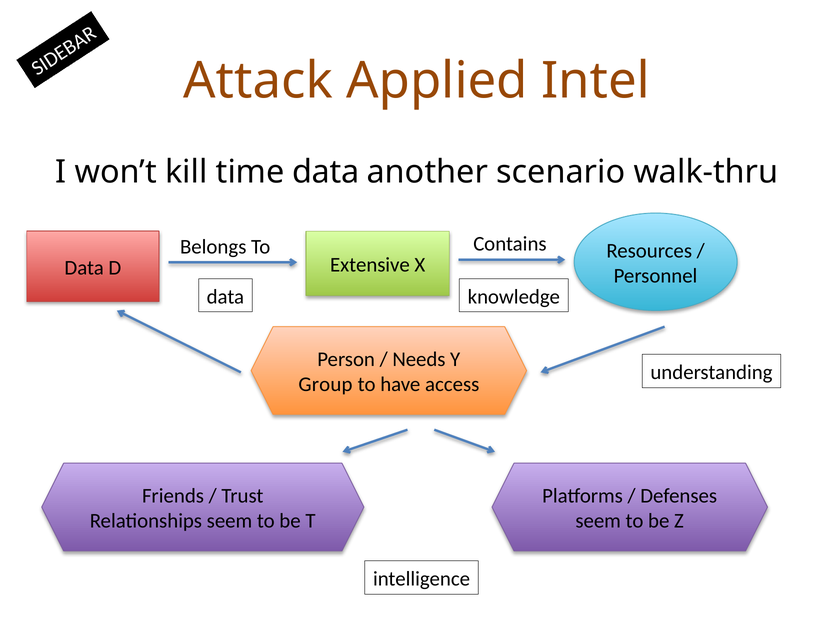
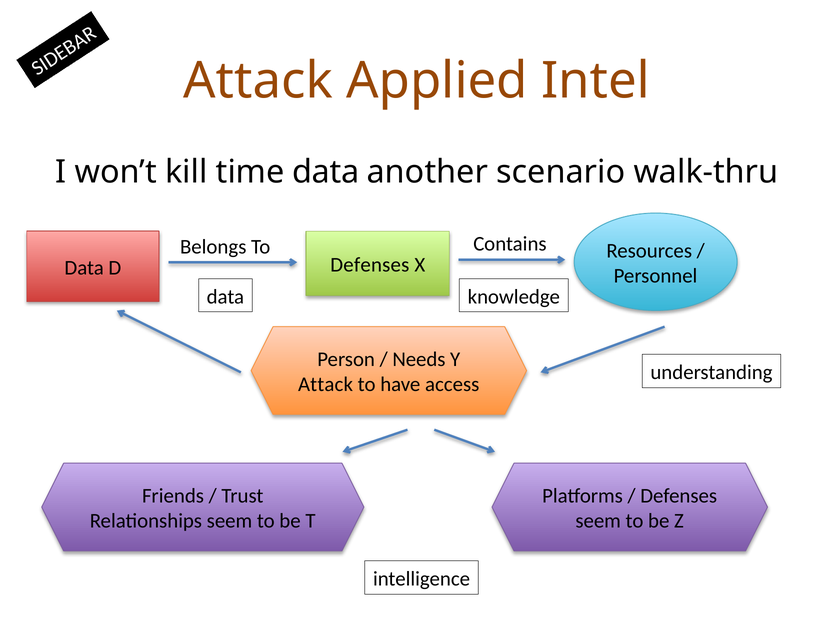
Extensive: Extensive -> Defenses (370, 265)
Group: Group -> Attack (326, 384)
